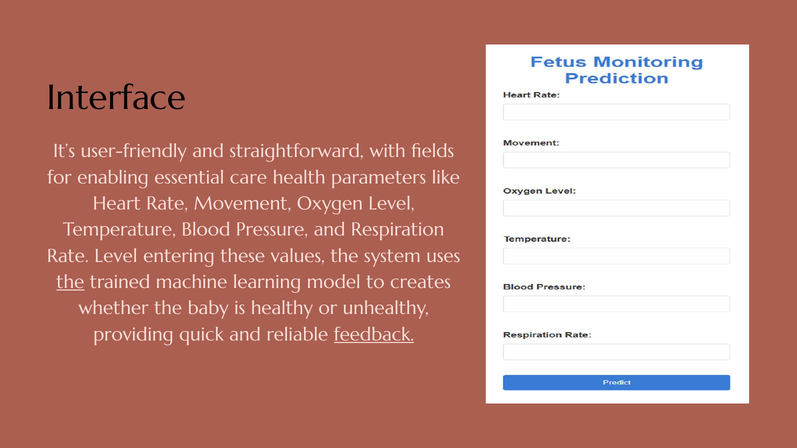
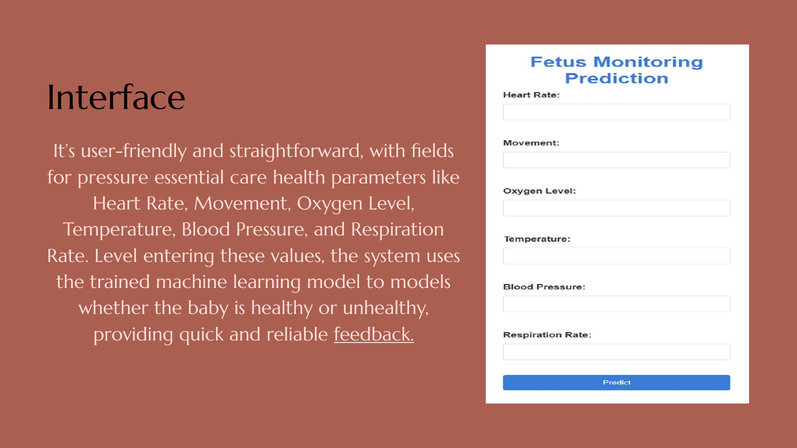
for enabling: enabling -> pressure (113, 178)
the underline: present -> none (70, 282)
creates: creates -> models (421, 282)
